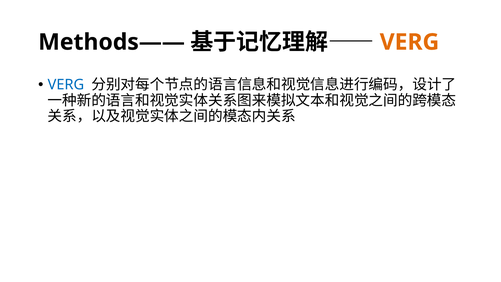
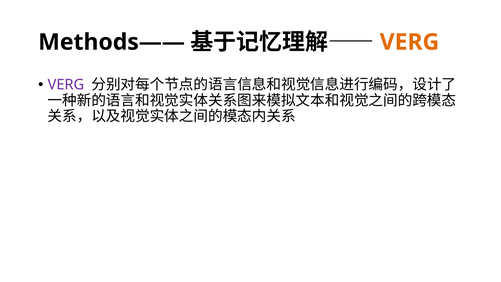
VERG colour: blue -> purple (66, 85)
